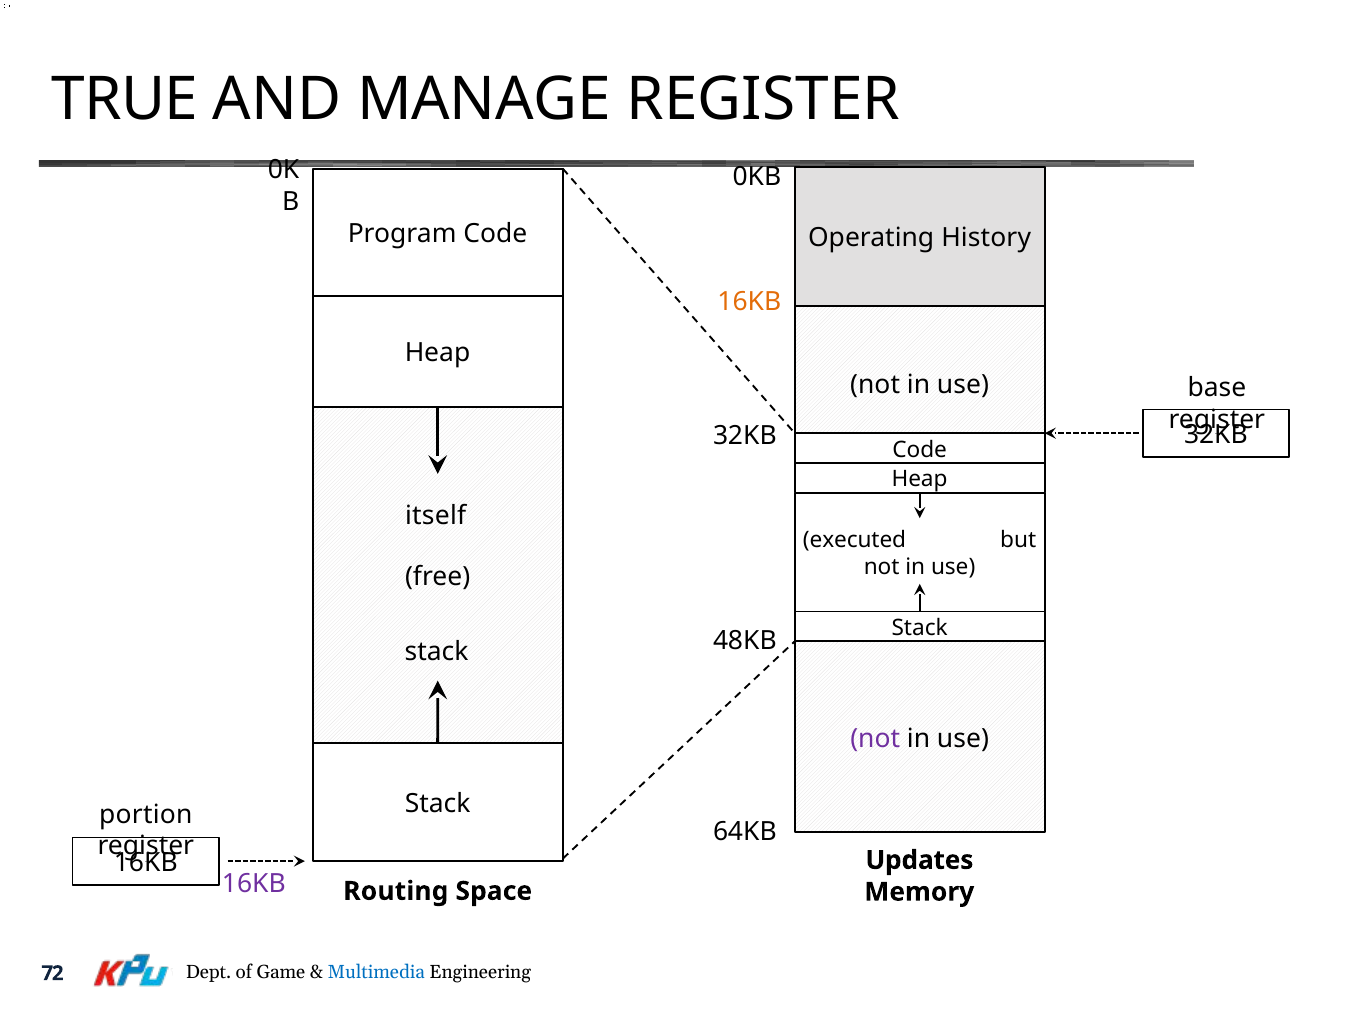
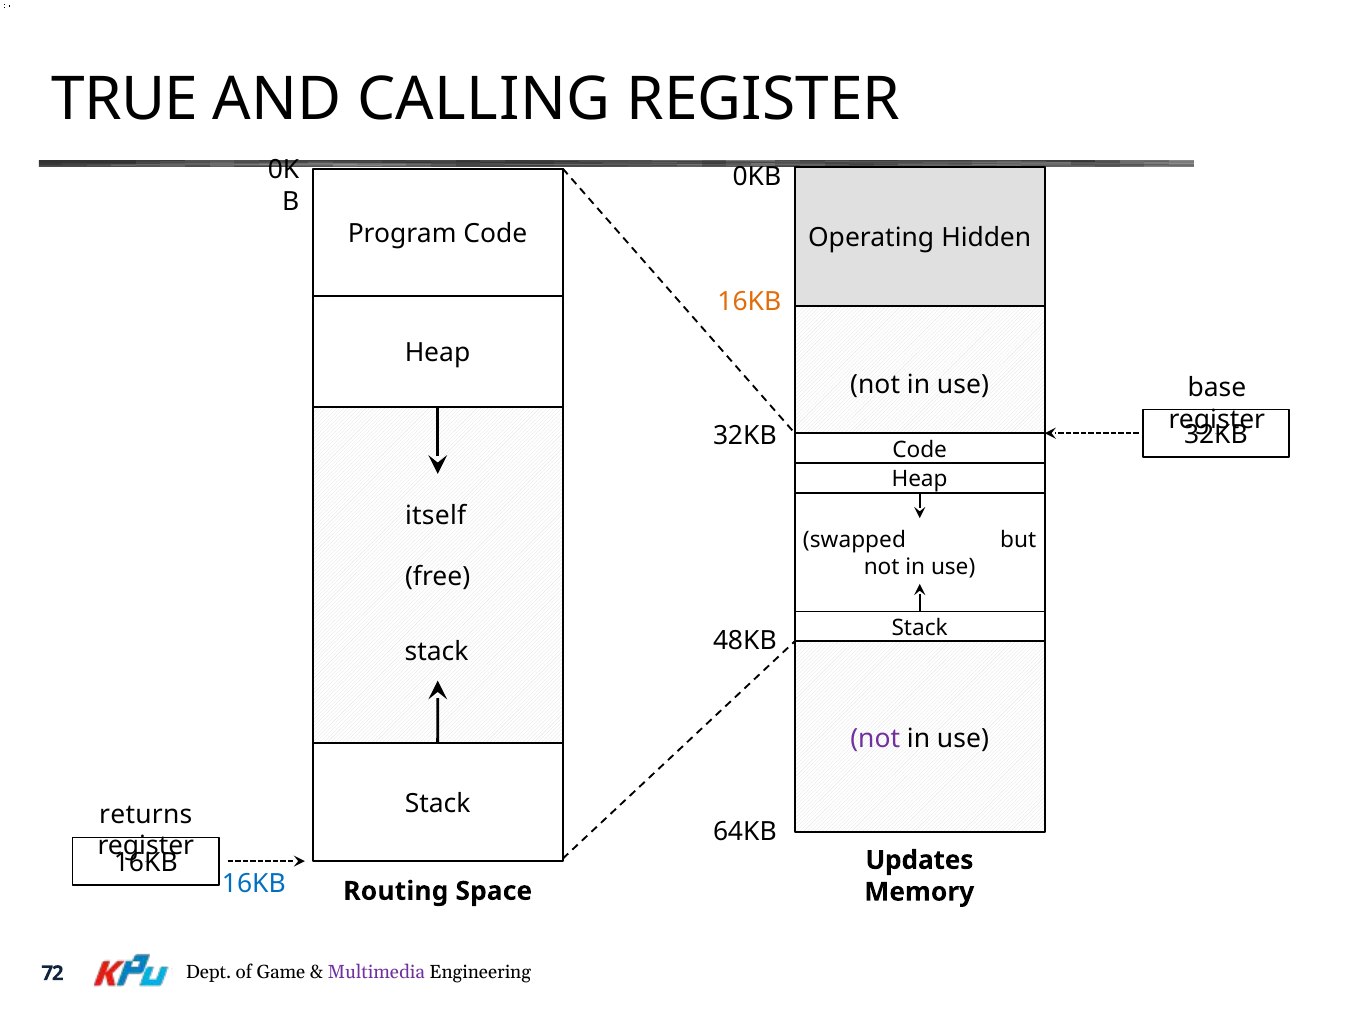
MANAGE: MANAGE -> CALLING (484, 99)
History: History -> Hidden (986, 238)
executed: executed -> swapped (854, 540)
portion: portion -> returns (146, 815)
16KB colour: purple -> blue (254, 884)
Multimedia colour: blue -> purple (376, 973)
